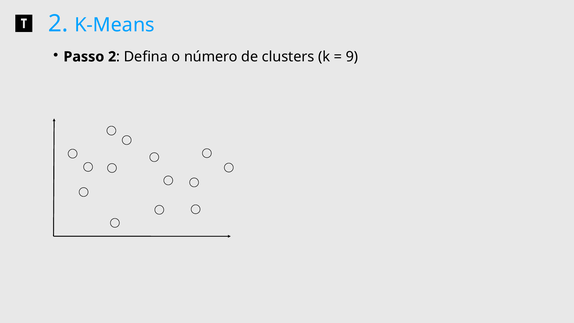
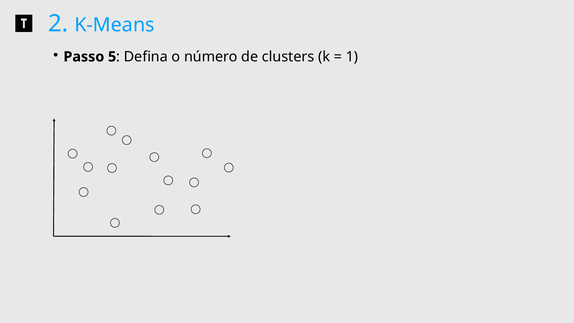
Passo 2: 2 -> 5 (112, 57)
9: 9 -> 1 (352, 57)
